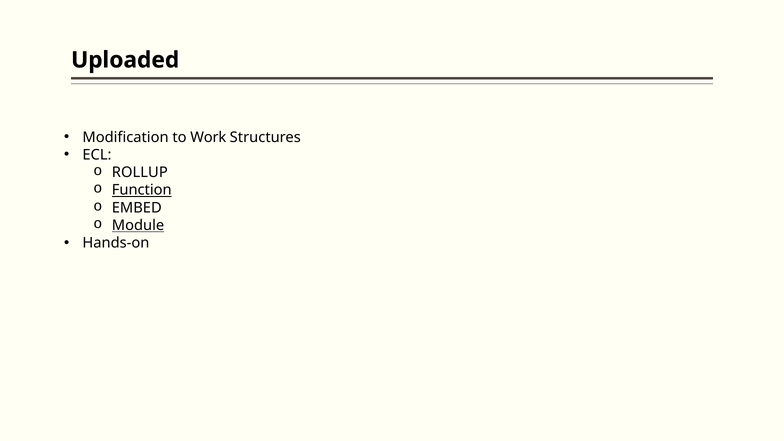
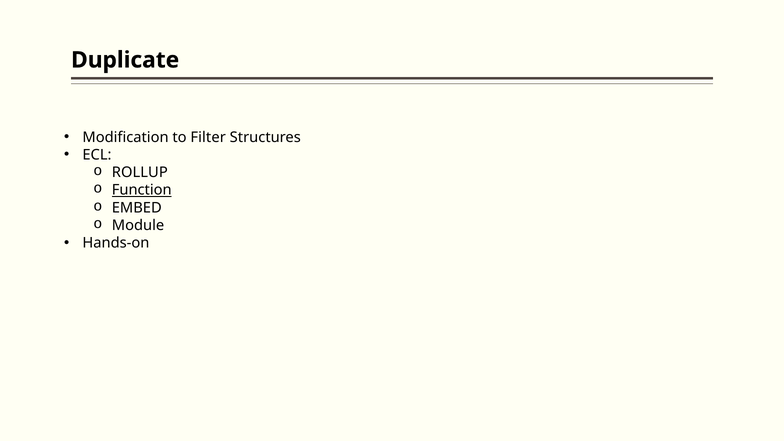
Uploaded: Uploaded -> Duplicate (125, 60)
Work: Work -> Filter (208, 137)
Module underline: present -> none (138, 225)
